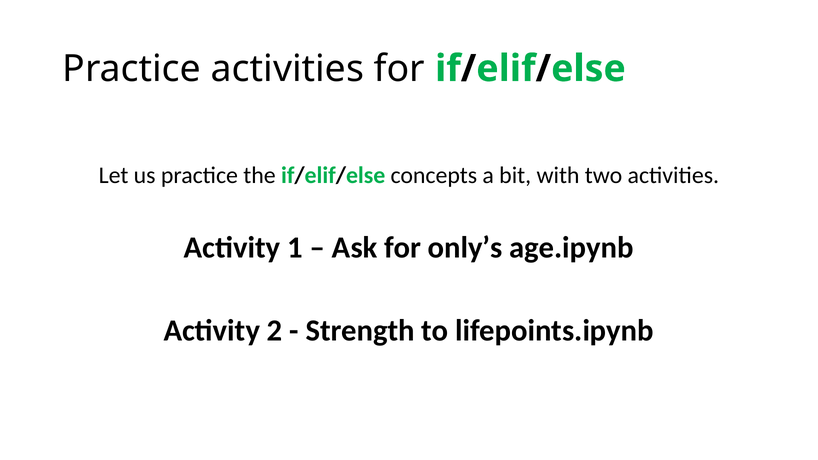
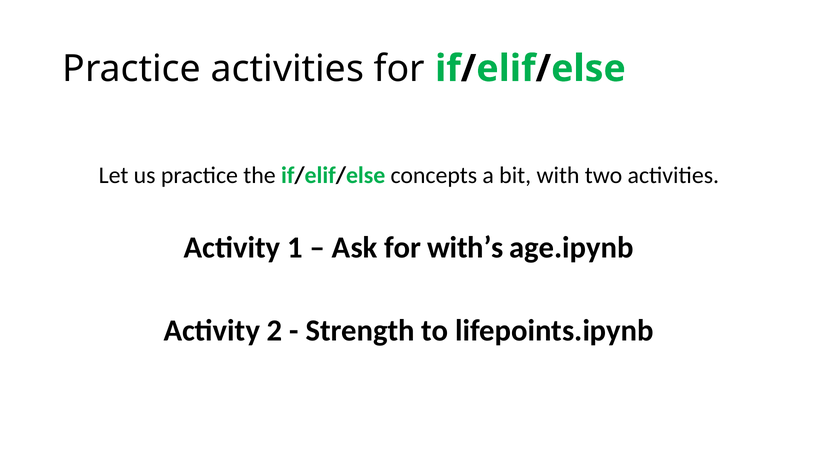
only’s: only’s -> with’s (465, 247)
